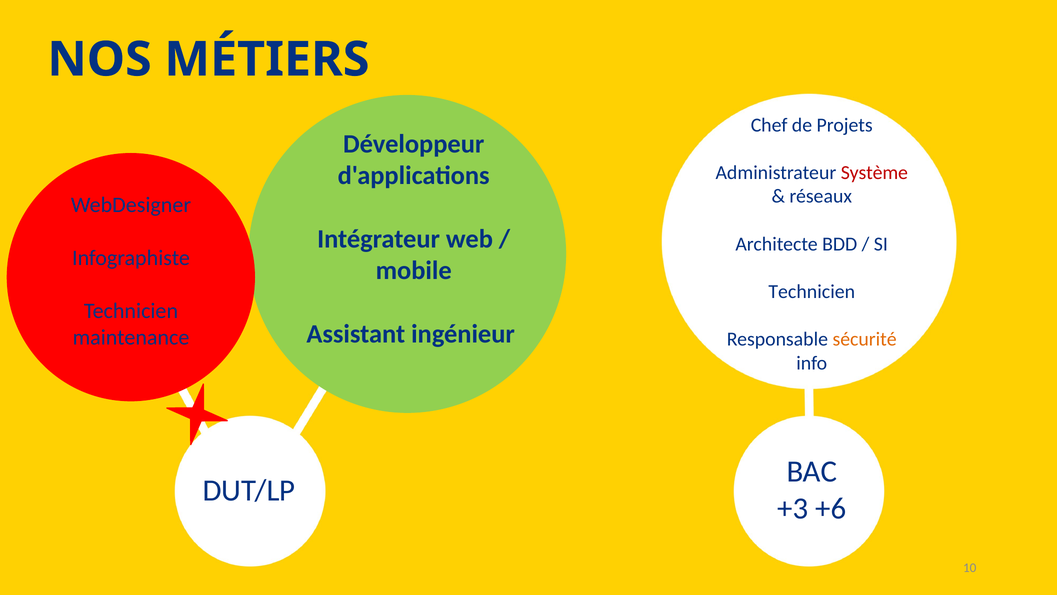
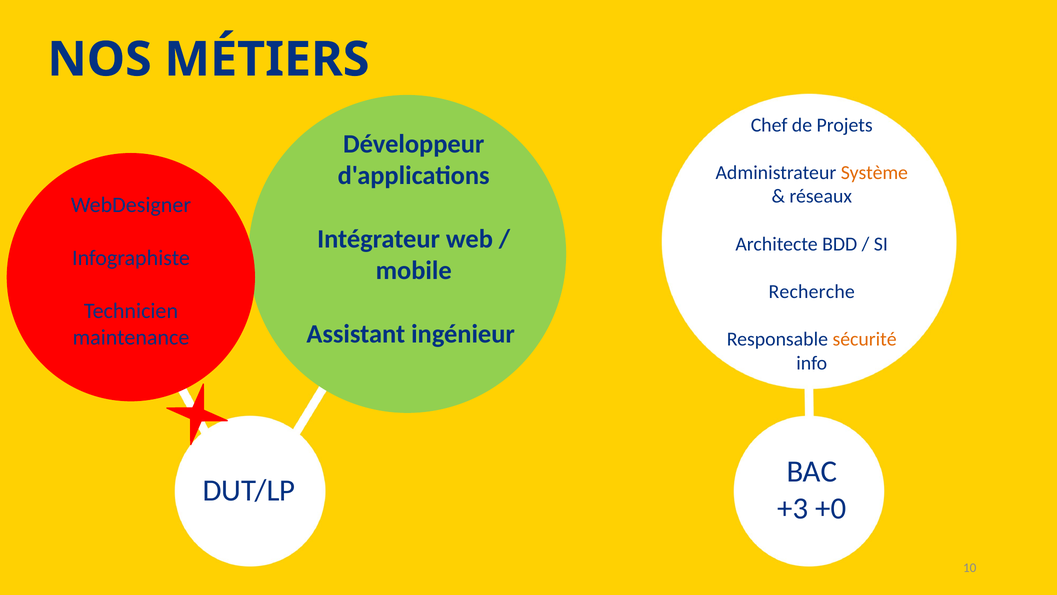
Système colour: red -> orange (874, 172)
Technicien: Technicien -> Recherche (812, 291)
+6: +6 -> +0 (831, 508)
